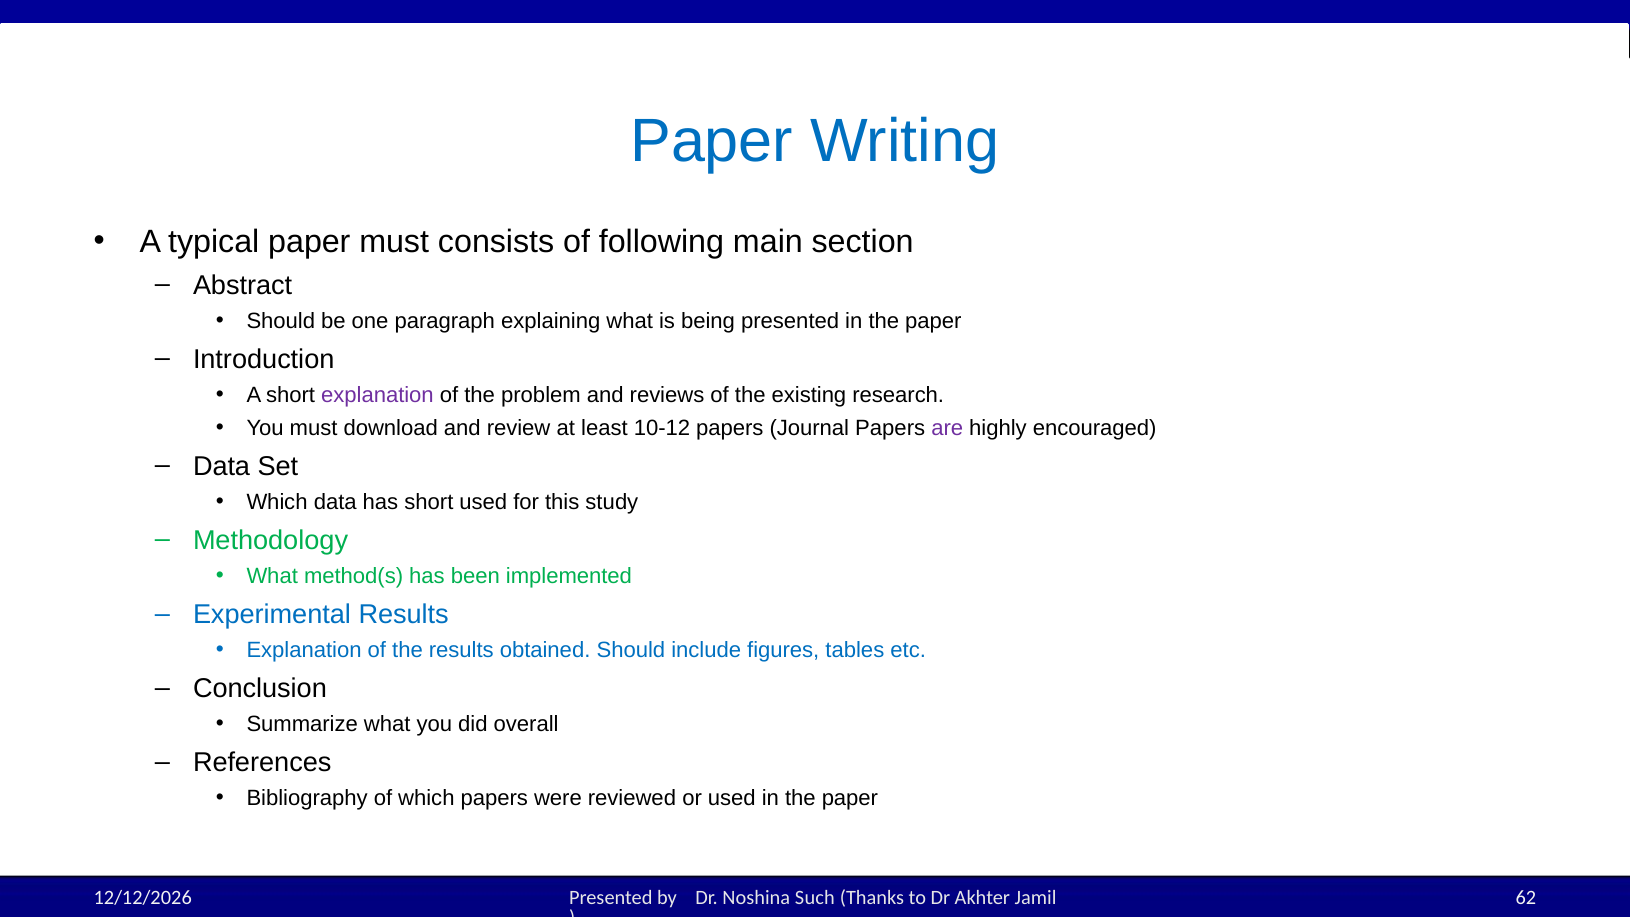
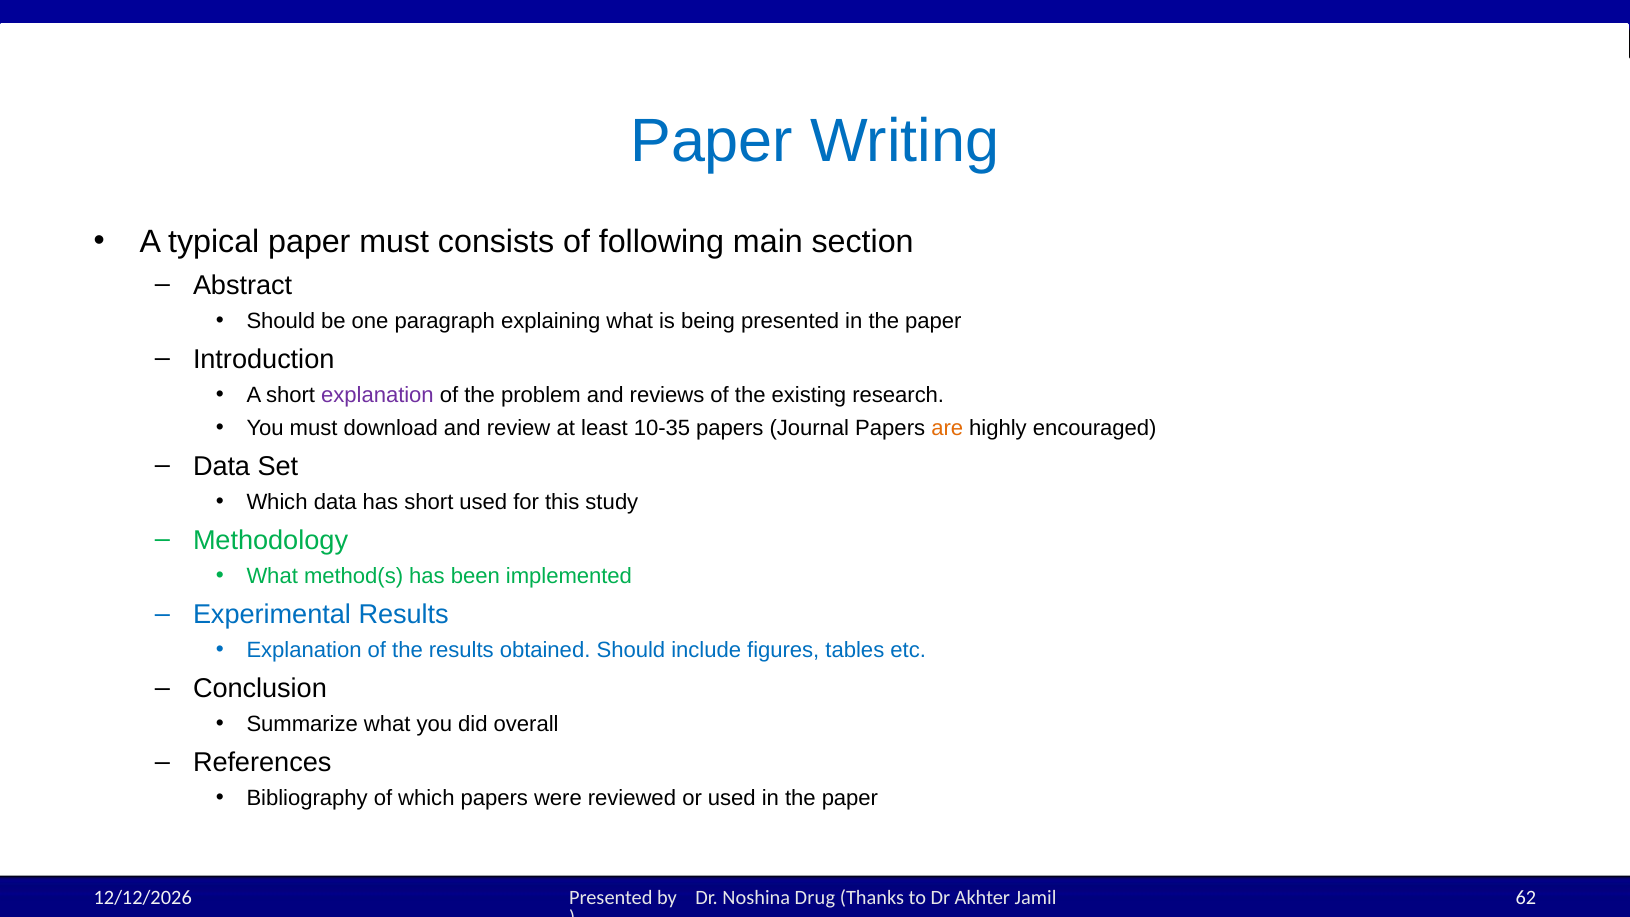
10-12: 10-12 -> 10-35 (662, 428)
are colour: purple -> orange (947, 428)
Such: Such -> Drug (815, 898)
